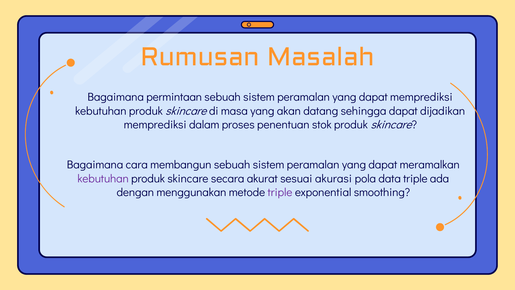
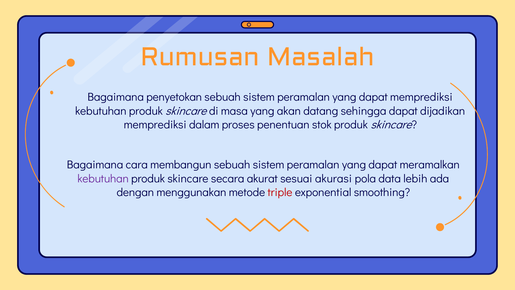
permintaan: permintaan -> penyetokan (174, 97)
data triple: triple -> lebih (415, 178)
triple colour: purple -> red (280, 192)
